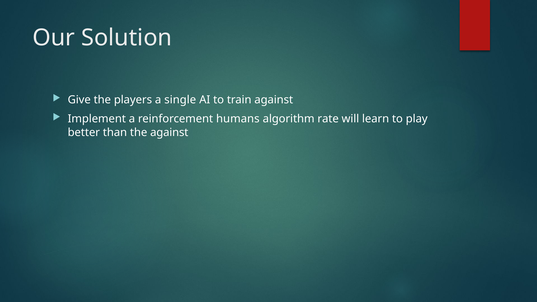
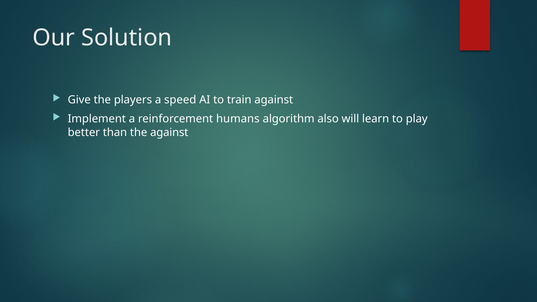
single: single -> speed (180, 100)
rate: rate -> also (328, 119)
